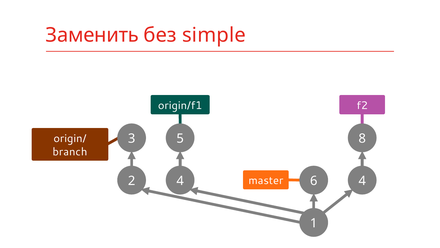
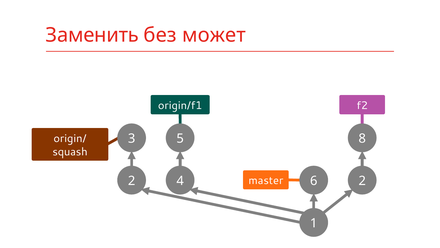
simple: simple -> может (214, 35)
branch: branch -> squash (70, 151)
master 4: 4 -> 2 (362, 181)
